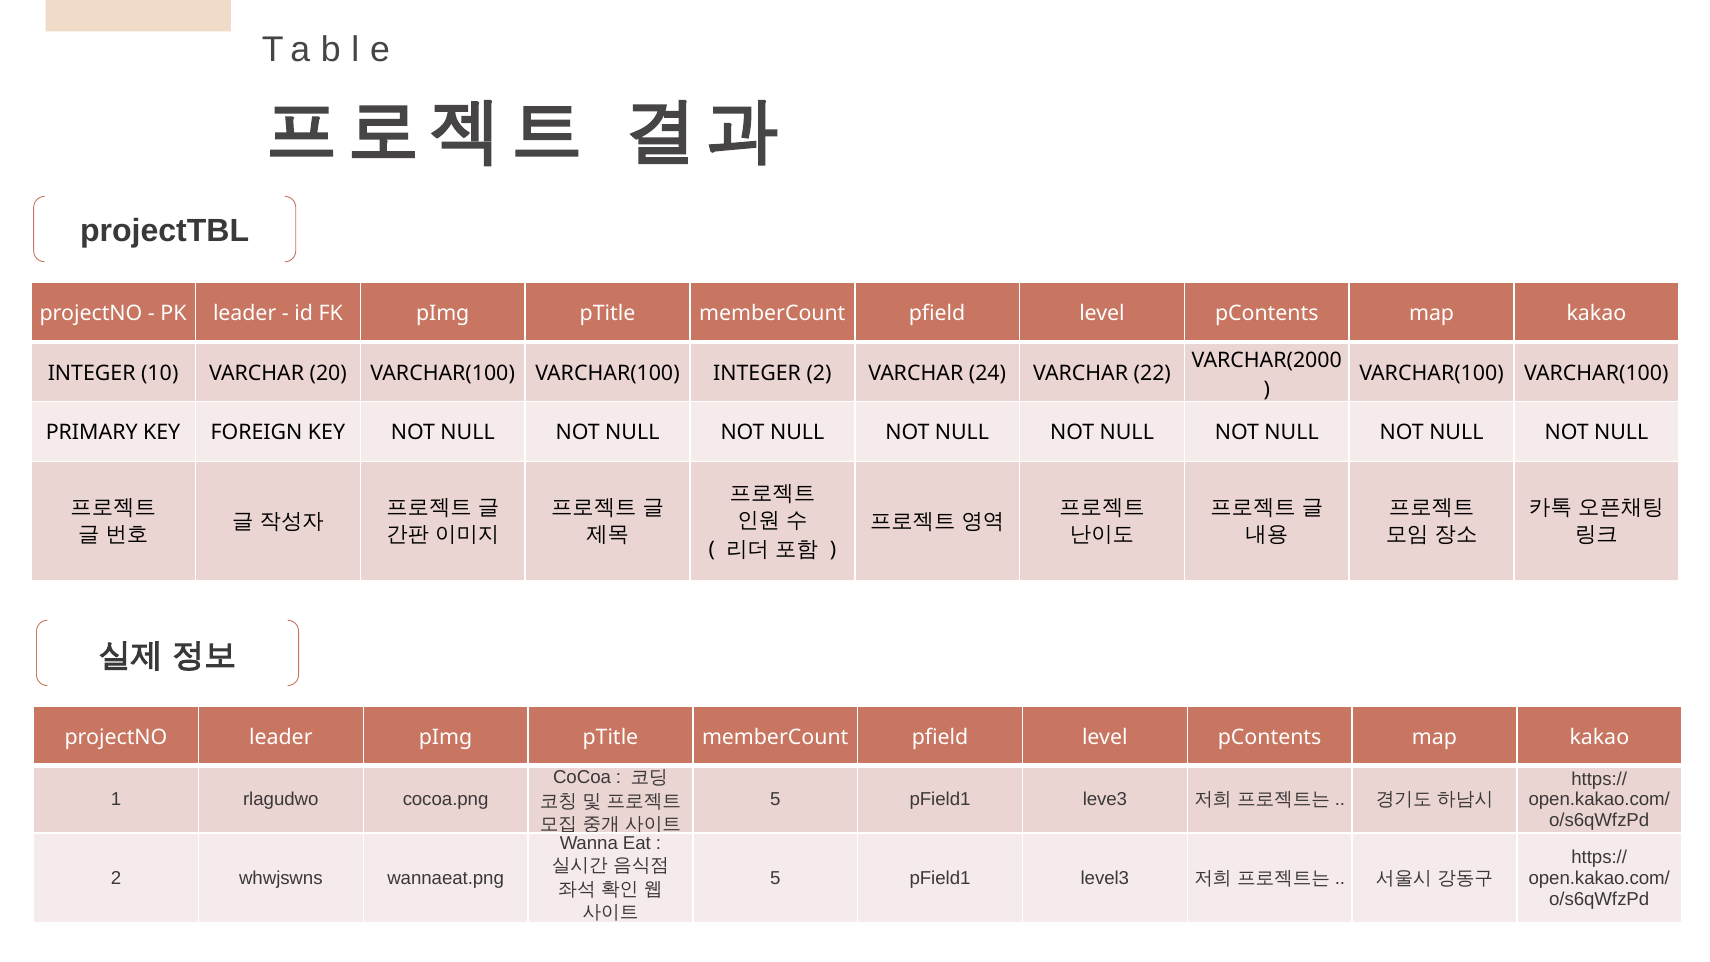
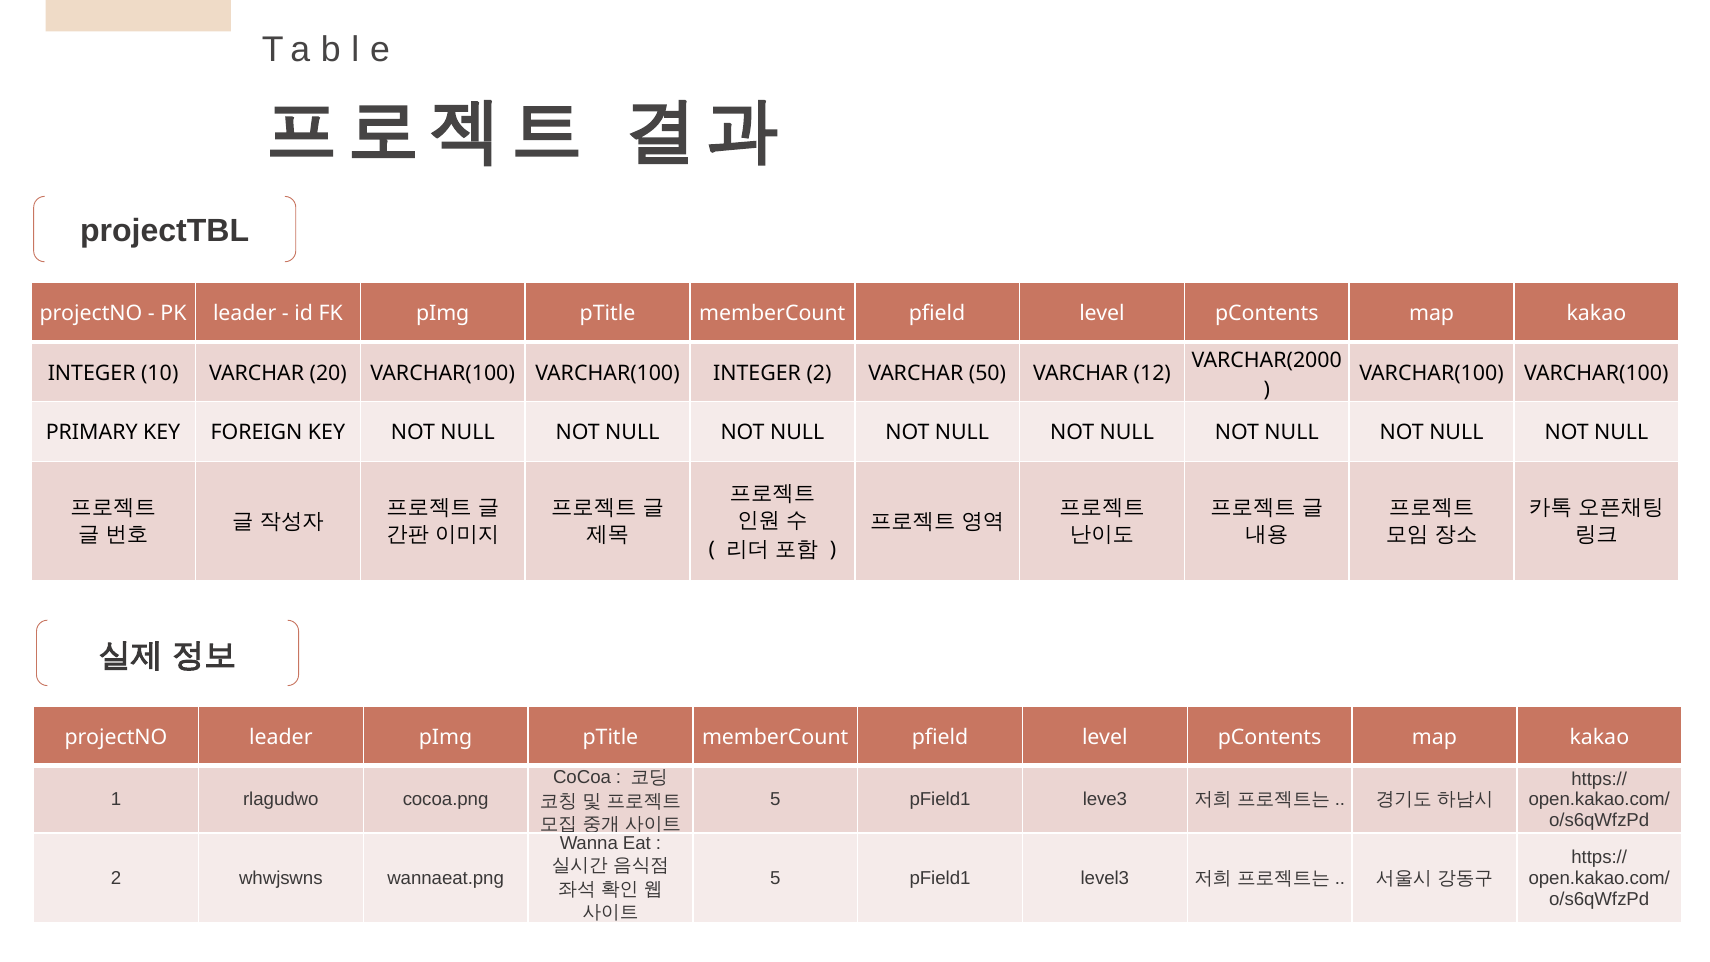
24: 24 -> 50 (987, 373)
22: 22 -> 12 (1152, 373)
